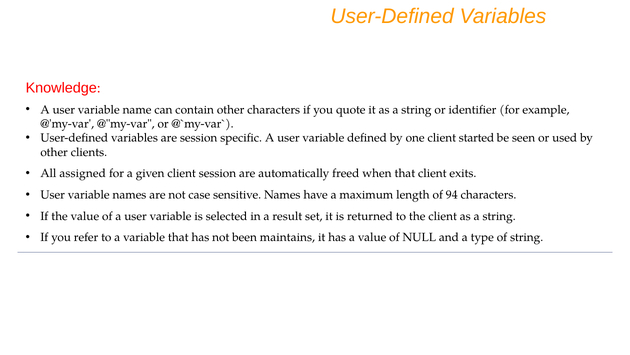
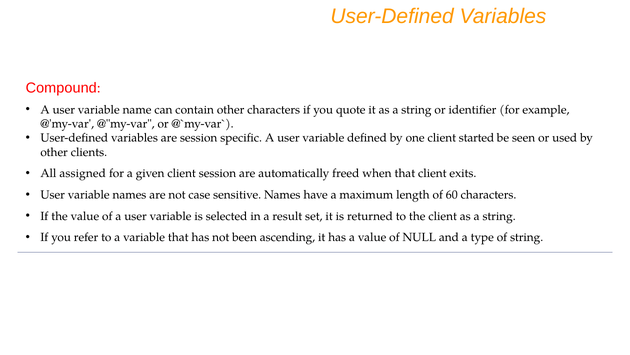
Knowledge: Knowledge -> Compound (61, 88)
94: 94 -> 60 (452, 195)
maintains: maintains -> ascending (288, 237)
